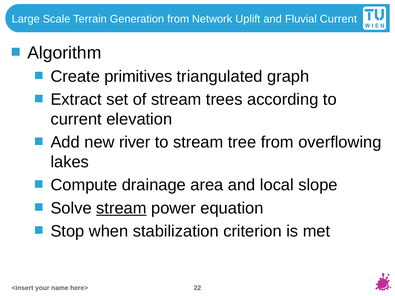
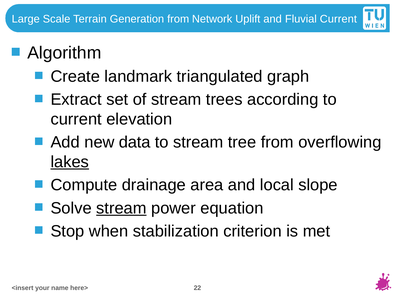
primitives: primitives -> landmark (138, 77)
river: river -> data (135, 142)
lakes underline: none -> present (70, 162)
